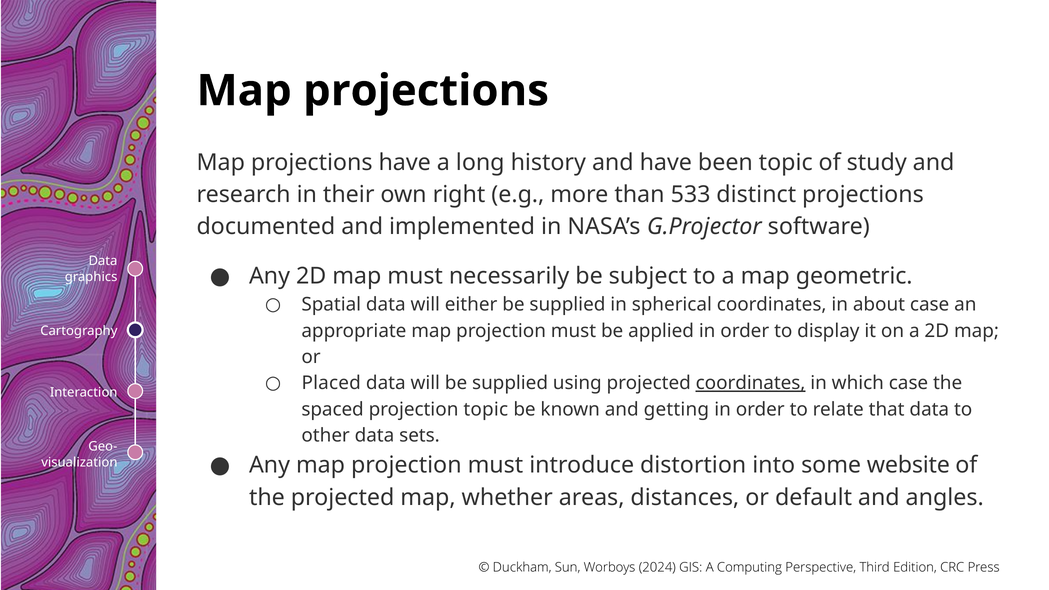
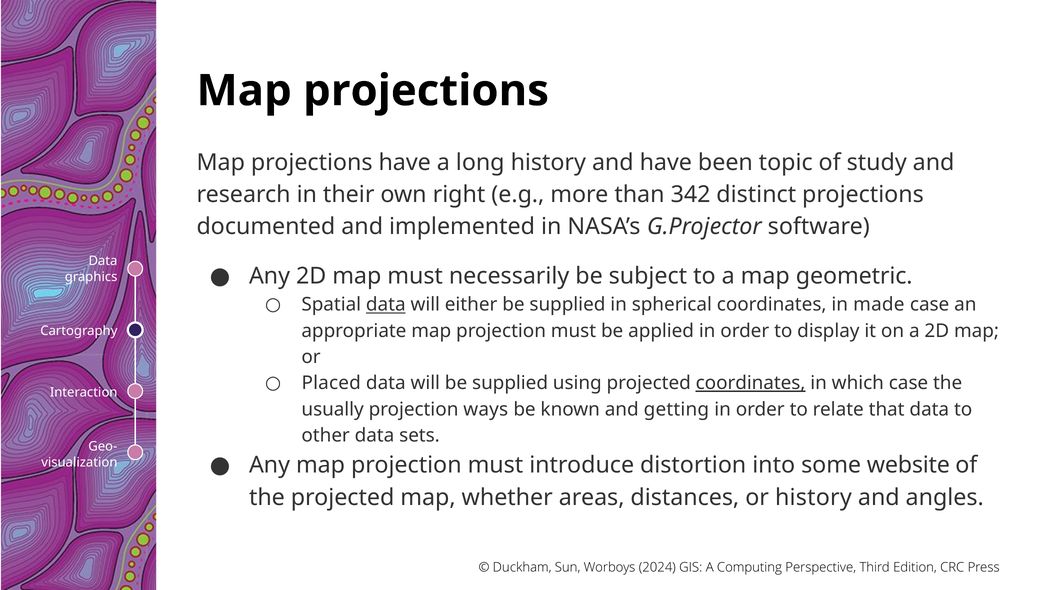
533: 533 -> 342 (691, 195)
data underline: none -> present (386, 305)
about: about -> made (879, 305)
spaced: spaced -> usually (333, 409)
projection topic: topic -> ways (486, 409)
or default: default -> history (813, 497)
